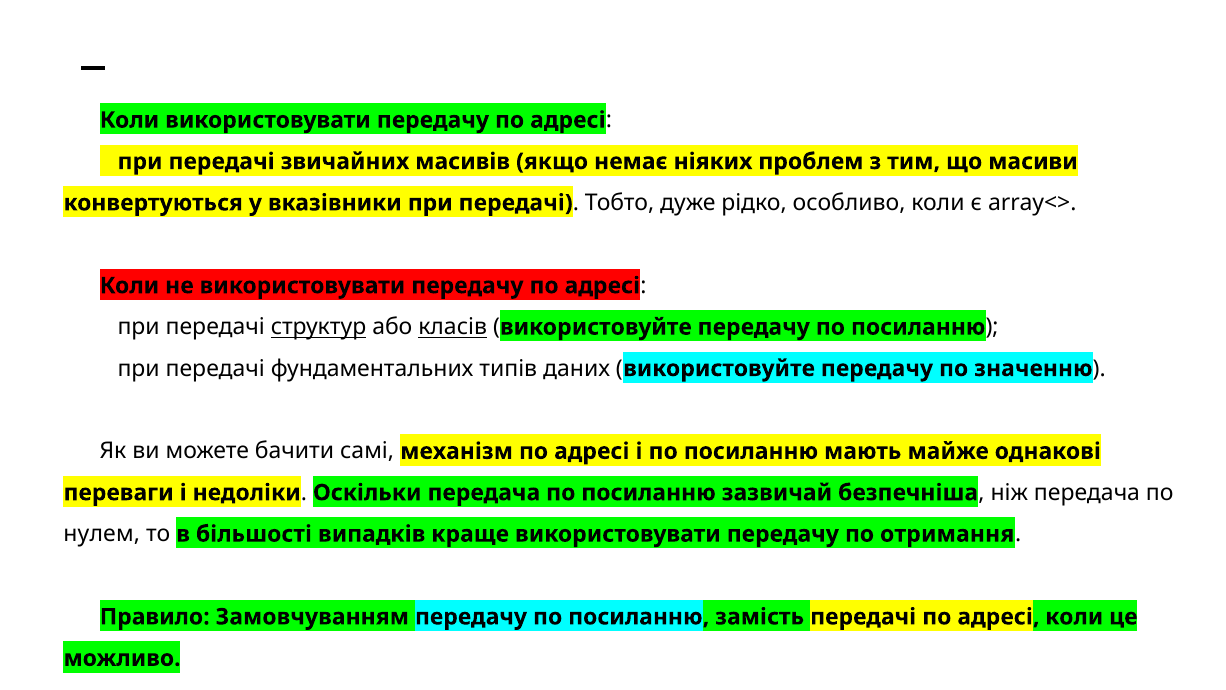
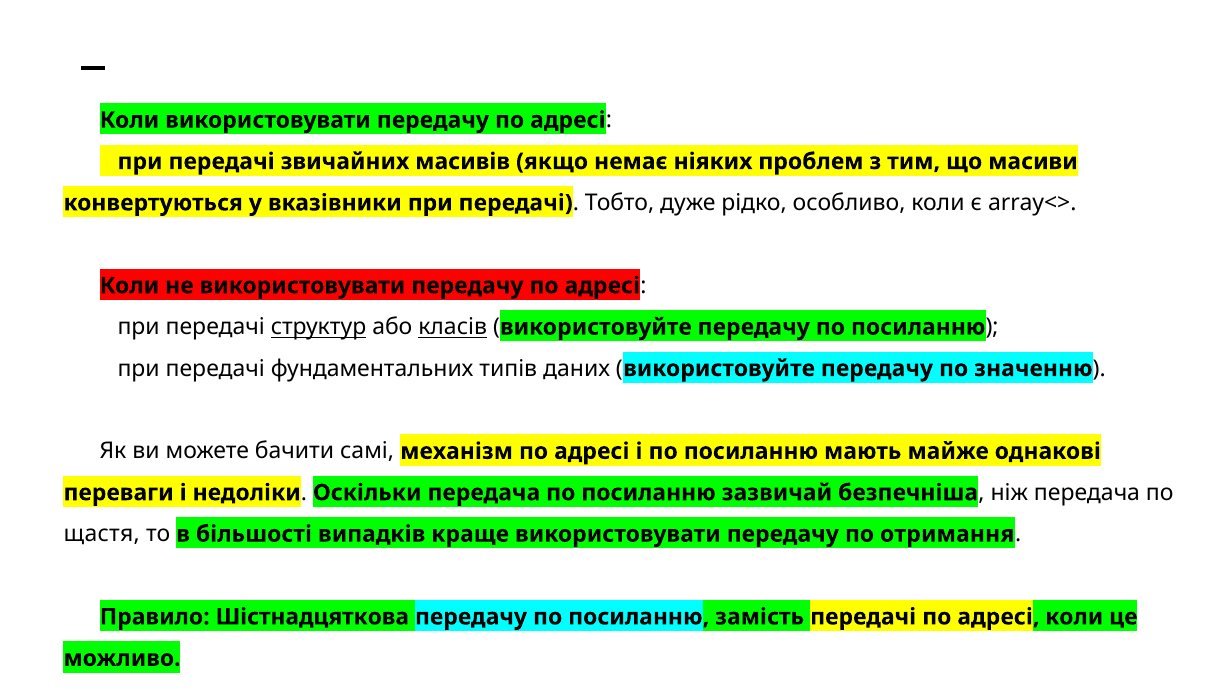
нулем: нулем -> щастя (102, 534)
Замовчуванням: Замовчуванням -> Шістнадцяткова (312, 617)
